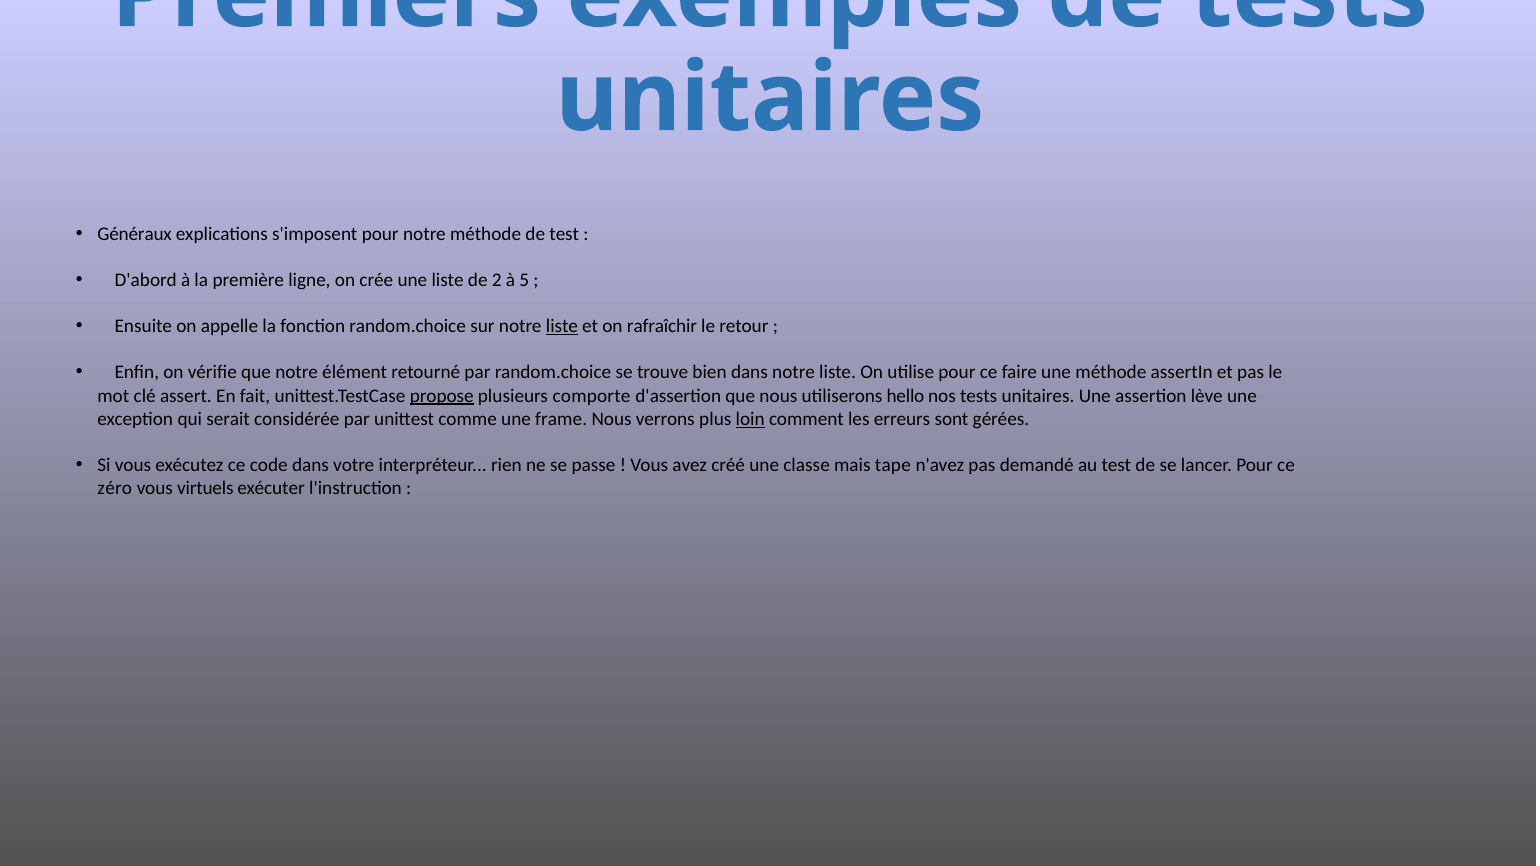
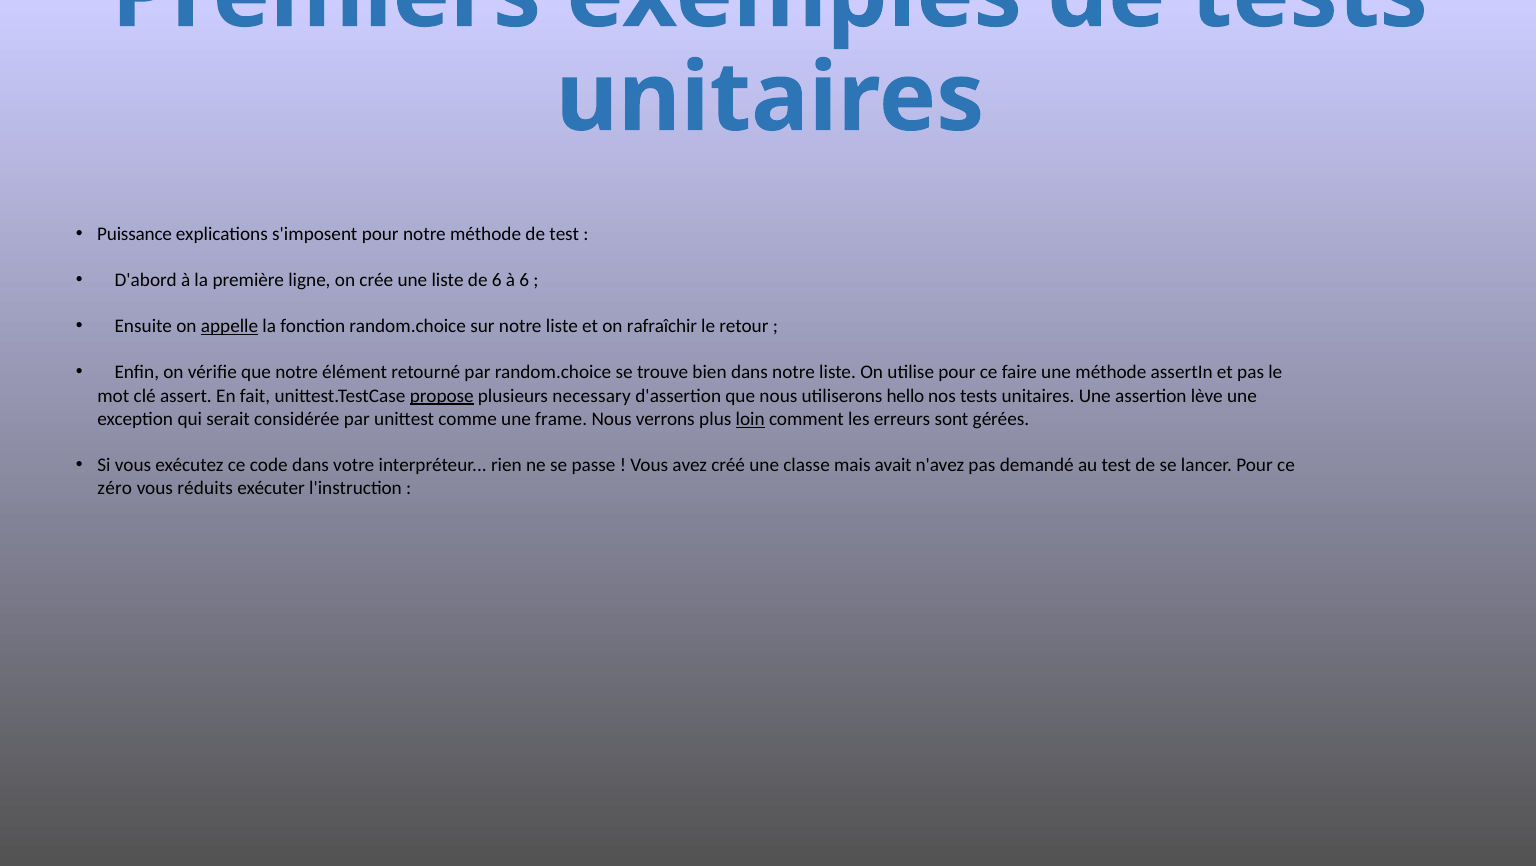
Généraux: Généraux -> Puissance (135, 234)
de 2: 2 -> 6 (497, 280)
à 5: 5 -> 6 (524, 280)
appelle underline: none -> present (230, 327)
liste underline: present -> none (562, 327)
comporte: comporte -> necessary (592, 396)
tape: tape -> avait (893, 465)
virtuels: virtuels -> réduits (205, 488)
